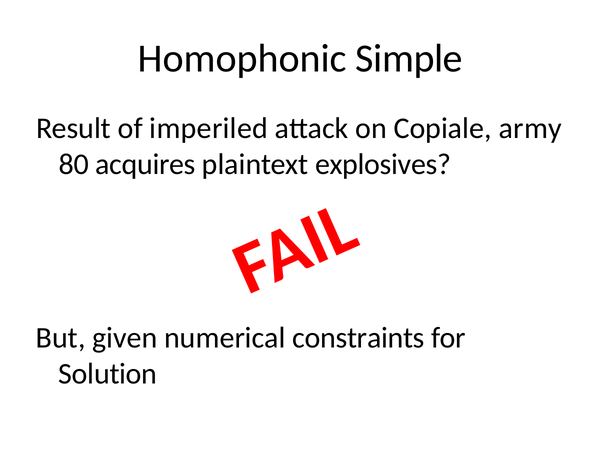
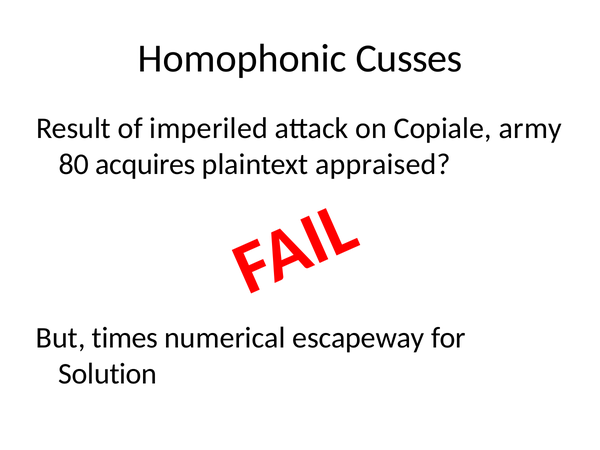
Simple: Simple -> Cusses (409, 58)
explosives: explosives -> appraised (383, 164)
given: given -> times (125, 338)
constraints: constraints -> escapeway (358, 338)
